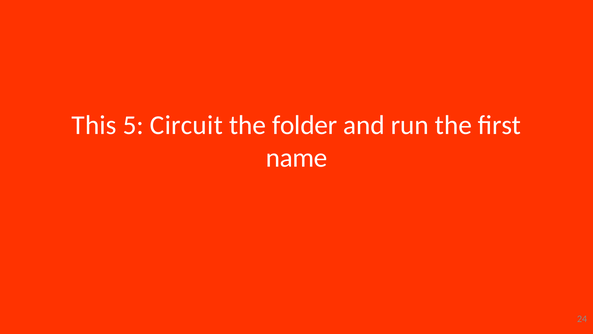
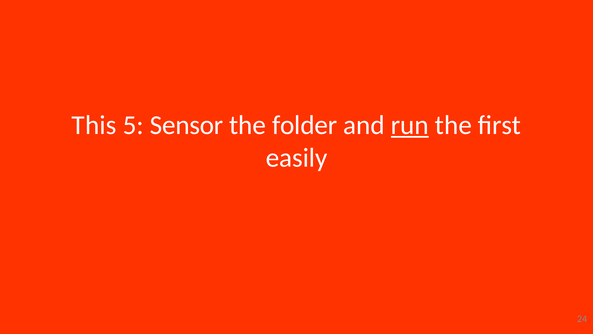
Circuit: Circuit -> Sensor (187, 125)
run underline: none -> present (410, 125)
name: name -> easily (297, 158)
